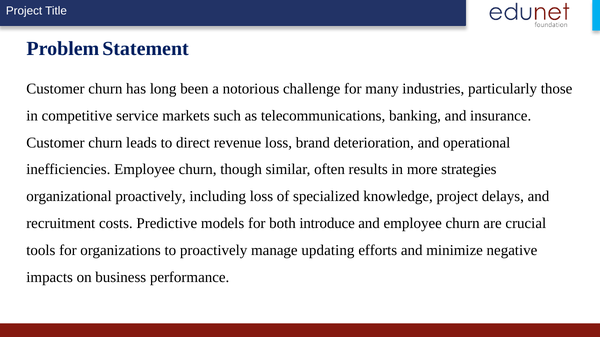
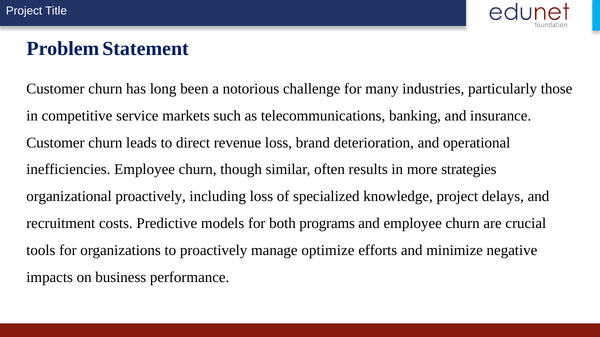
introduce: introduce -> programs (327, 224)
updating: updating -> optimize (328, 251)
